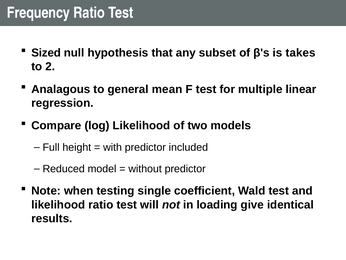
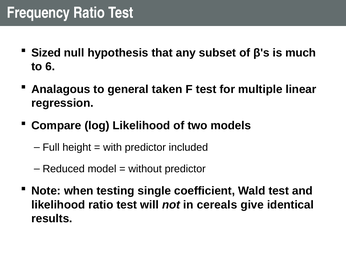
takes: takes -> much (301, 53)
2: 2 -> 6 (50, 67)
mean: mean -> taken (167, 89)
loading: loading -> cereals (217, 204)
